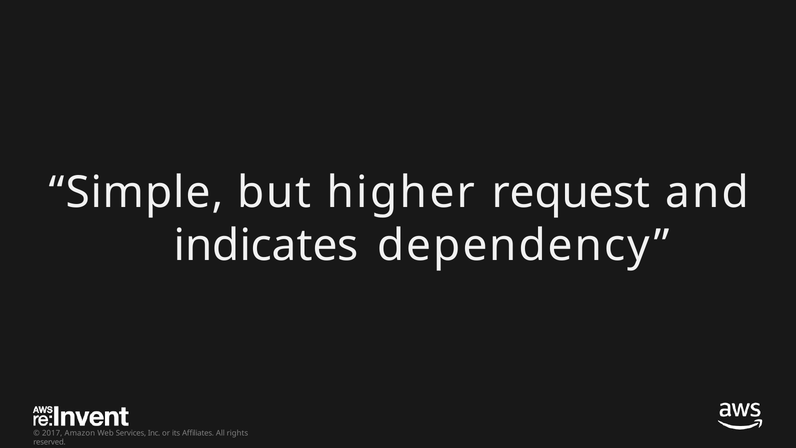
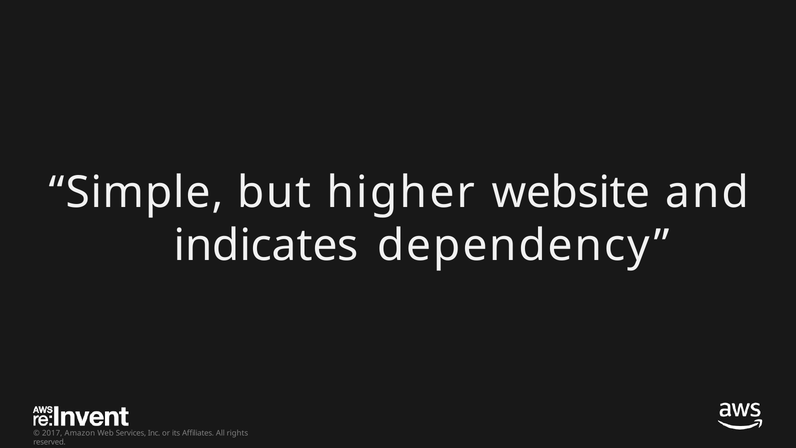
request: request -> website (571, 193)
